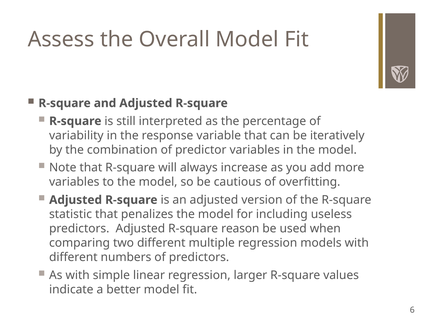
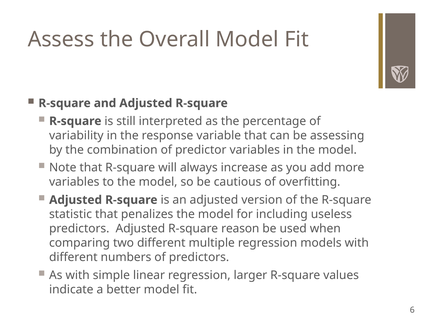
iteratively: iteratively -> assessing (337, 135)
